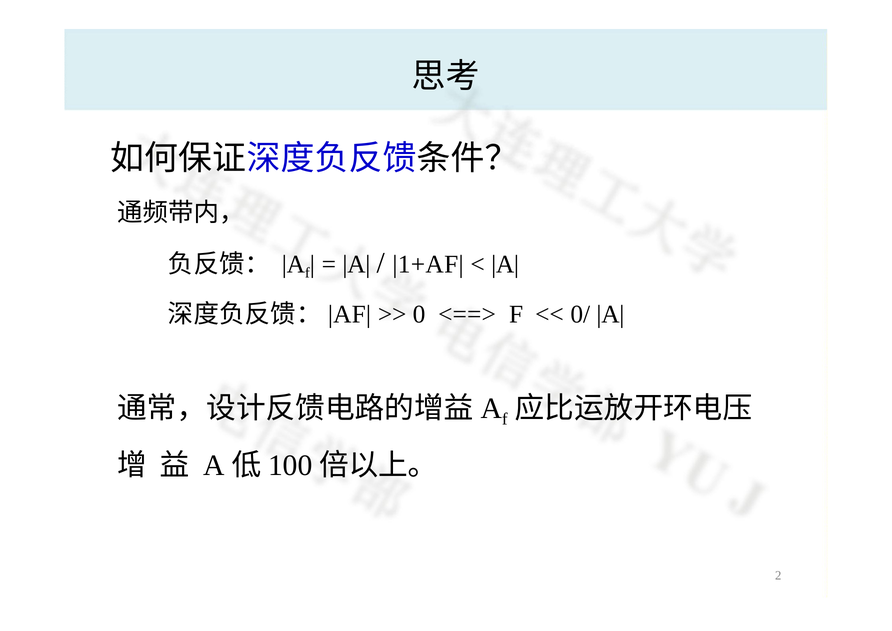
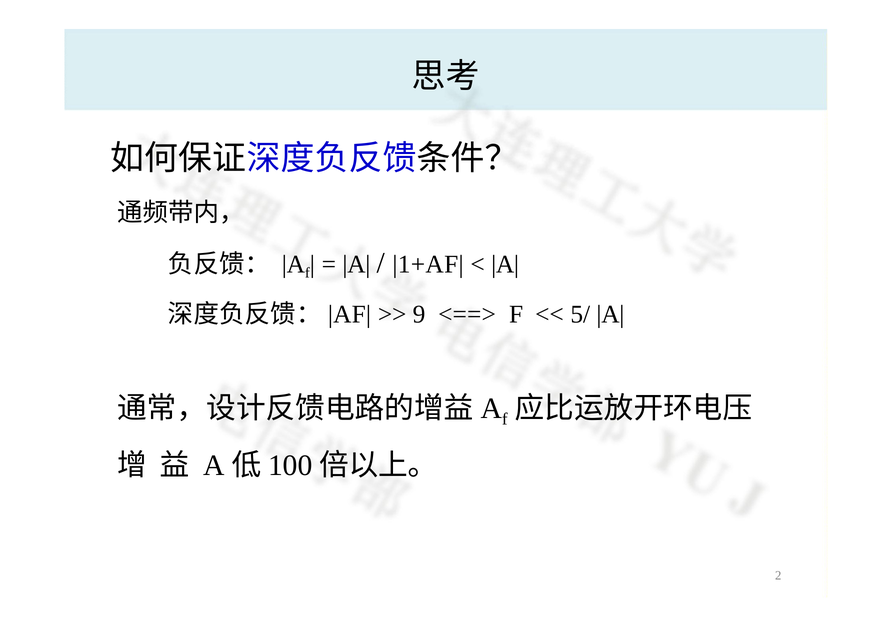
0: 0 -> 9 (419, 314)
0/: 0/ -> 5/ (580, 314)
